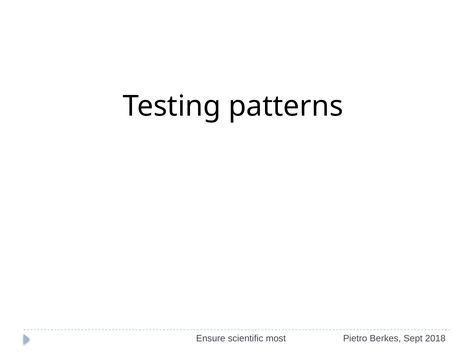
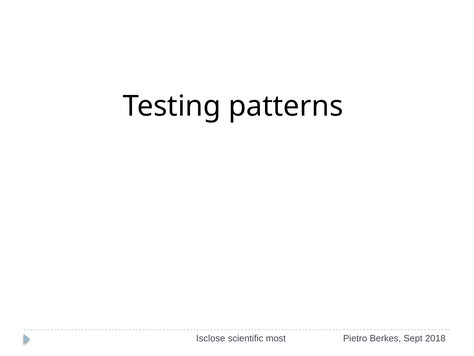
Ensure: Ensure -> Isclose (211, 338)
